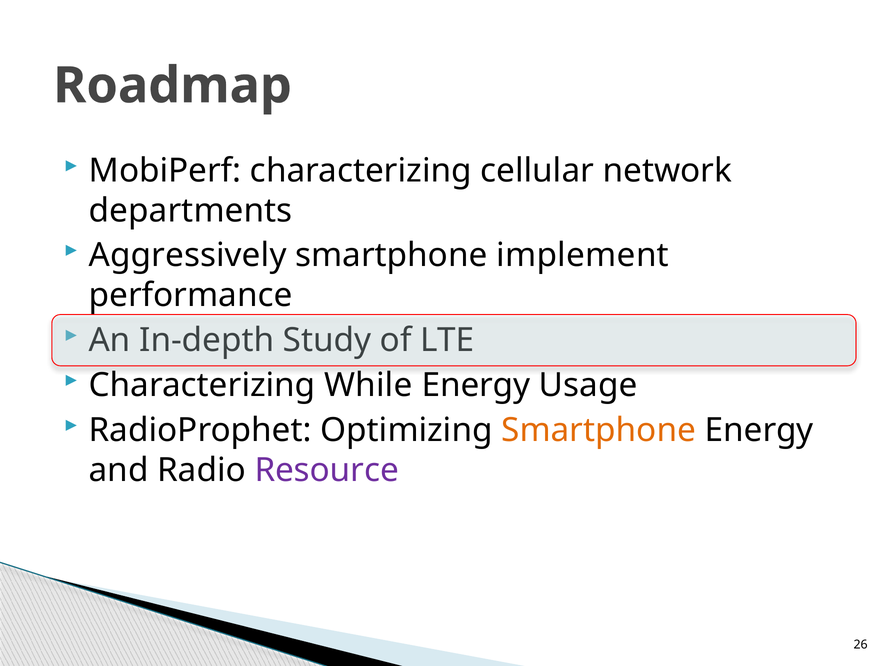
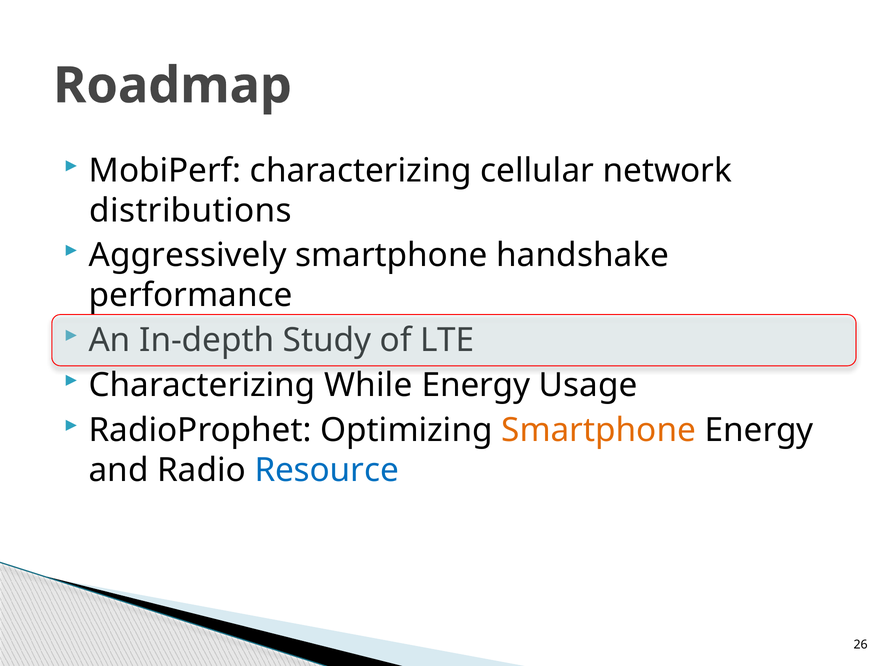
departments: departments -> distributions (190, 211)
implement: implement -> handshake (583, 256)
Resource colour: purple -> blue (327, 471)
